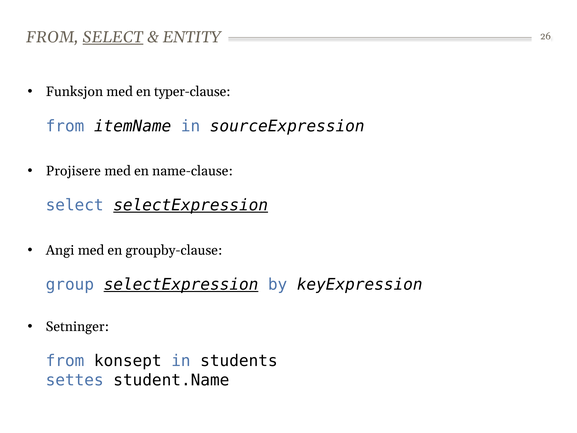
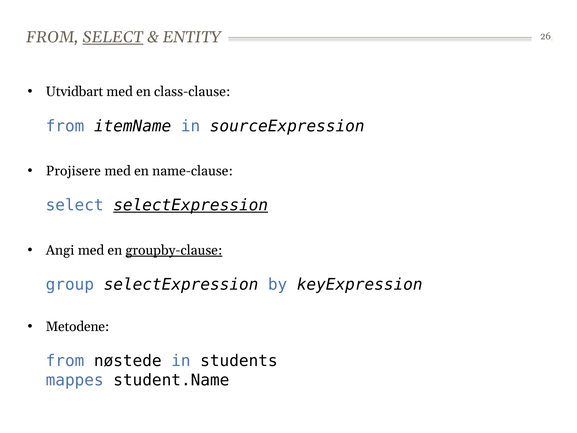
Funksjon: Funksjon -> Utvidbart (74, 92)
typer-clause: typer-clause -> class-clause (192, 92)
groupby-clause underline: none -> present (174, 250)
selectExpression underline: present -> none (181, 284)
Setninger: Setninger -> Metodene (77, 326)
konsept: konsept -> nøstede (128, 361)
settes: settes -> mappes (75, 380)
